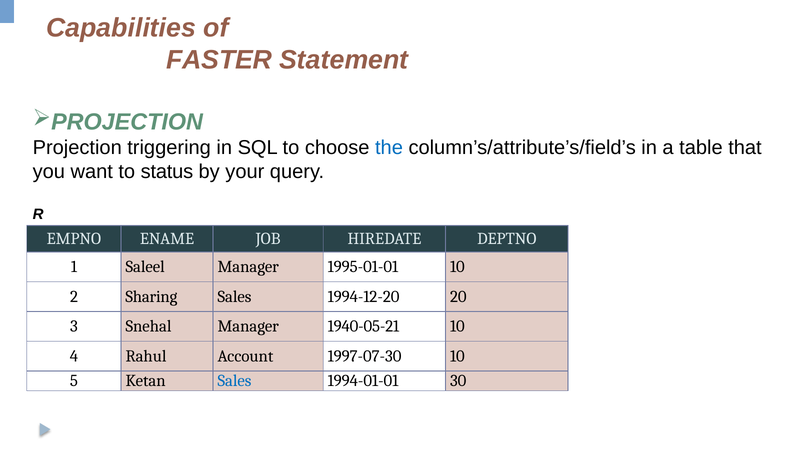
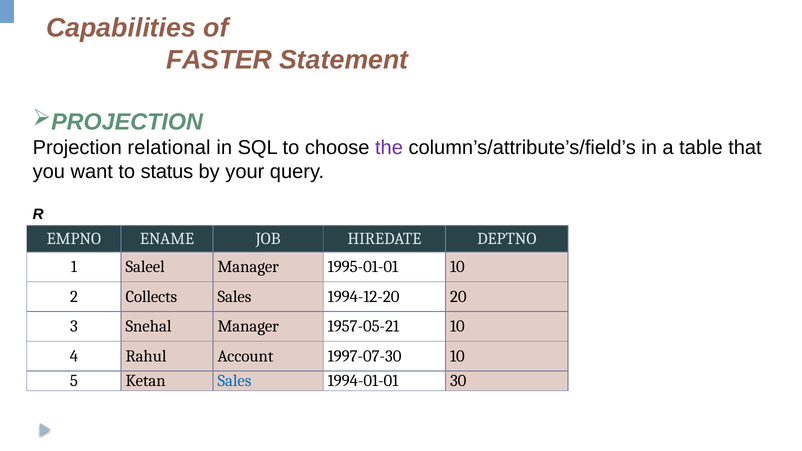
triggering: triggering -> relational (169, 148)
the colour: blue -> purple (389, 148)
Sharing: Sharing -> Collects (151, 297)
1940-05-21: 1940-05-21 -> 1957-05-21 (363, 326)
